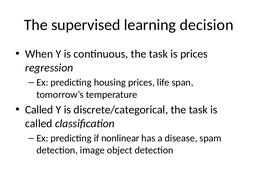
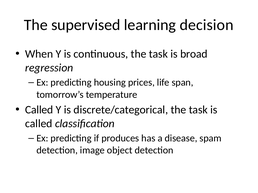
is prices: prices -> broad (194, 54)
nonlinear: nonlinear -> produces (120, 139)
